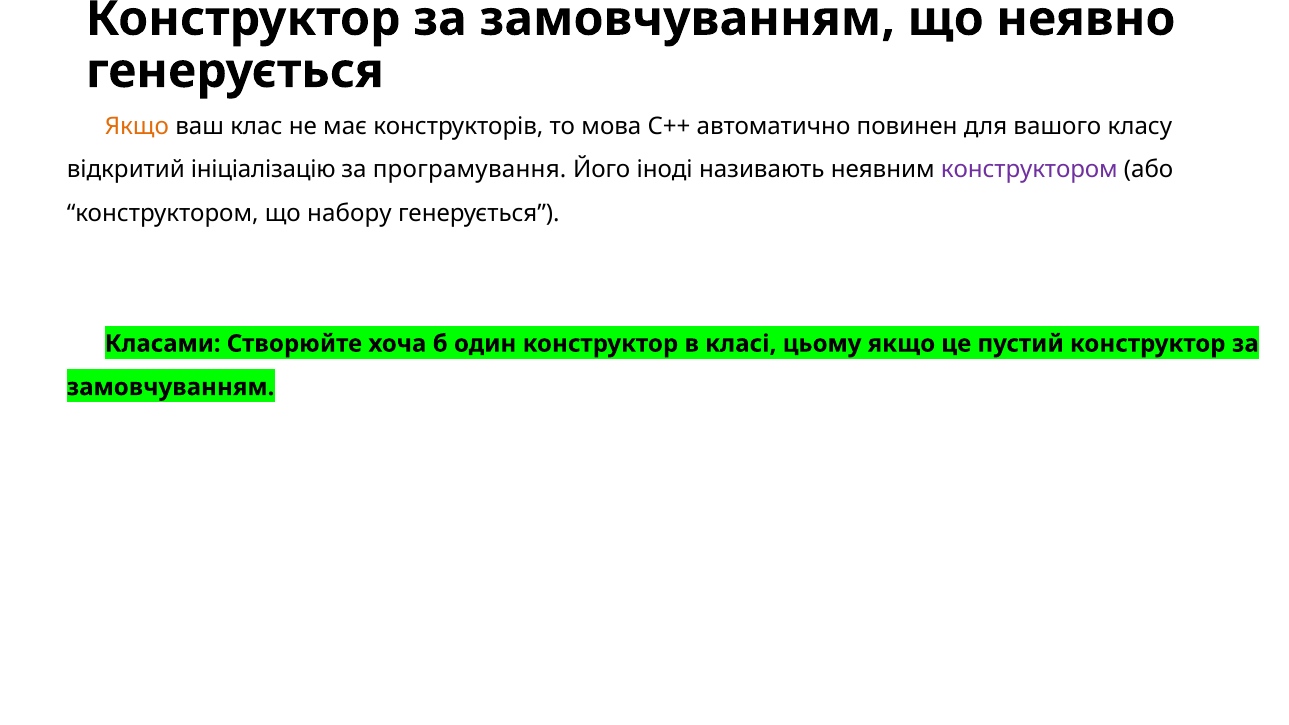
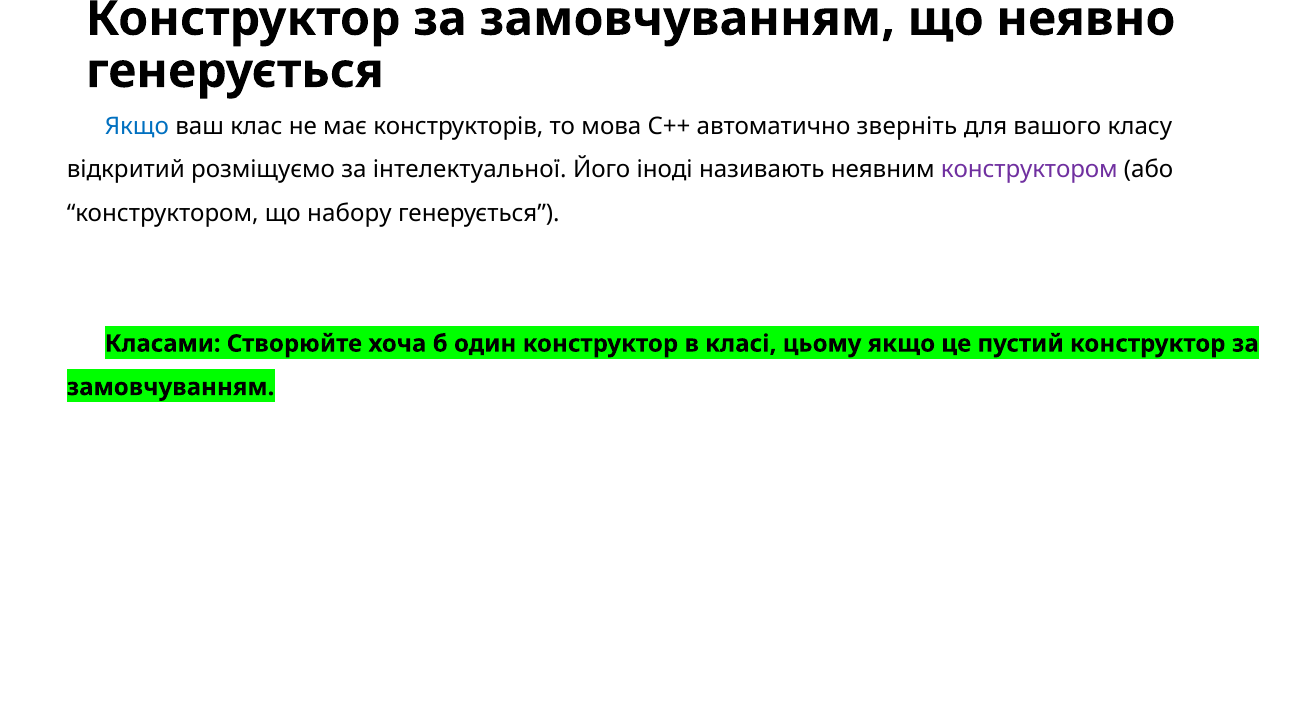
Якщо colour: orange -> blue (137, 126)
повинен: повинен -> зверніть (907, 126)
ініціалізацію: ініціалізацію -> розміщуємо (263, 170)
програмування: програмування -> інтелектуальної (470, 170)
